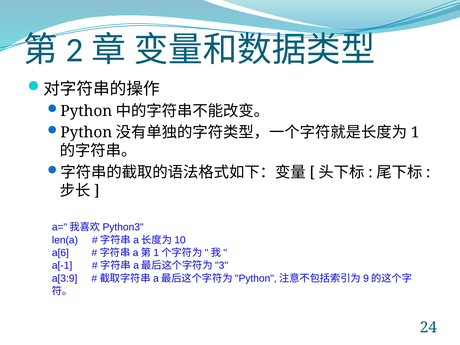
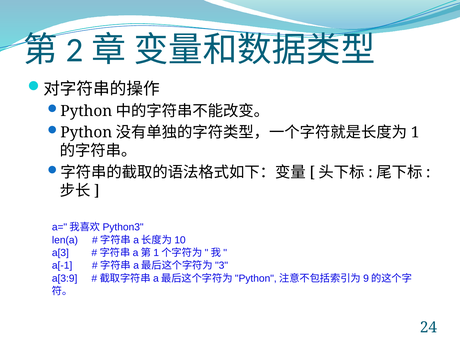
a[6: a[6 -> a[3 (60, 253)
